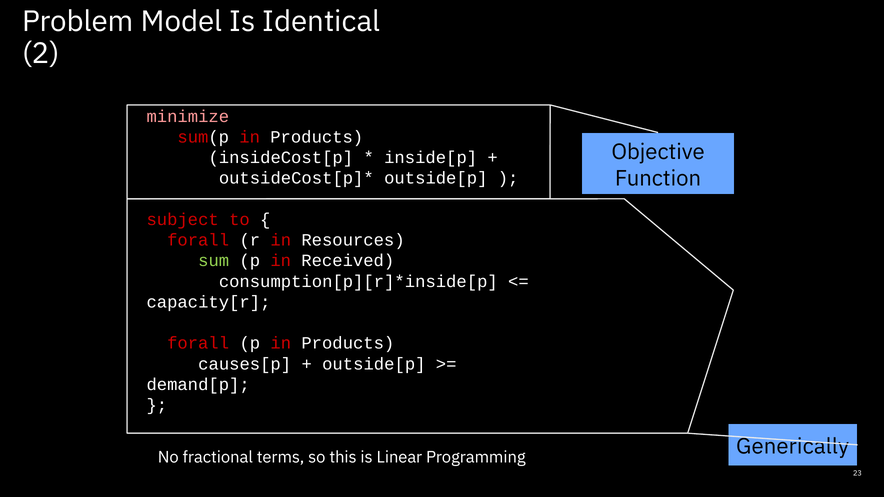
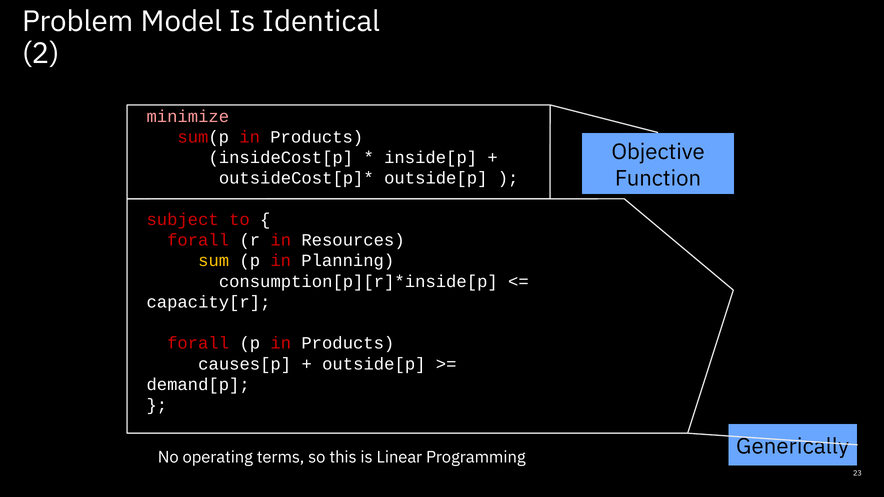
sum colour: light green -> yellow (214, 261)
Received: Received -> Planning (348, 261)
fractional: fractional -> operating (218, 457)
